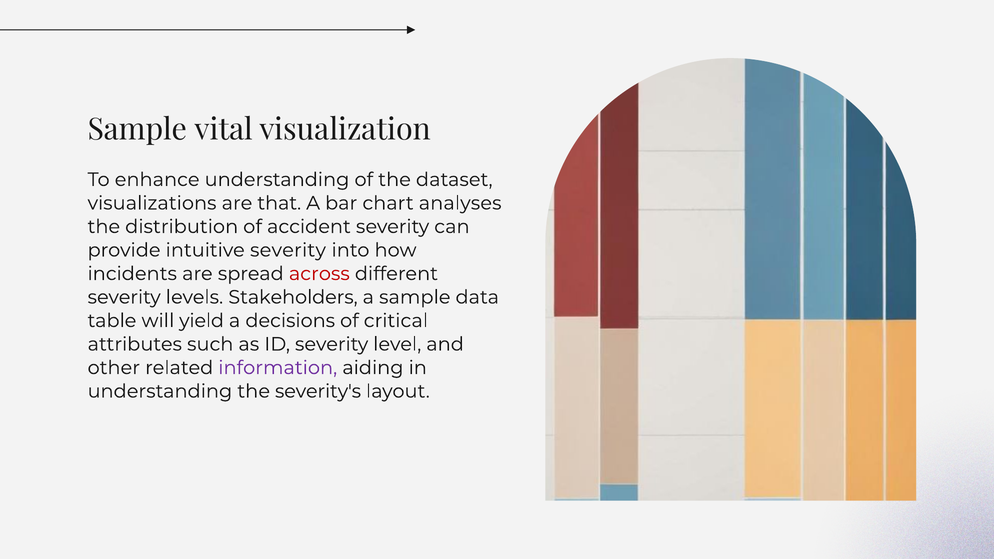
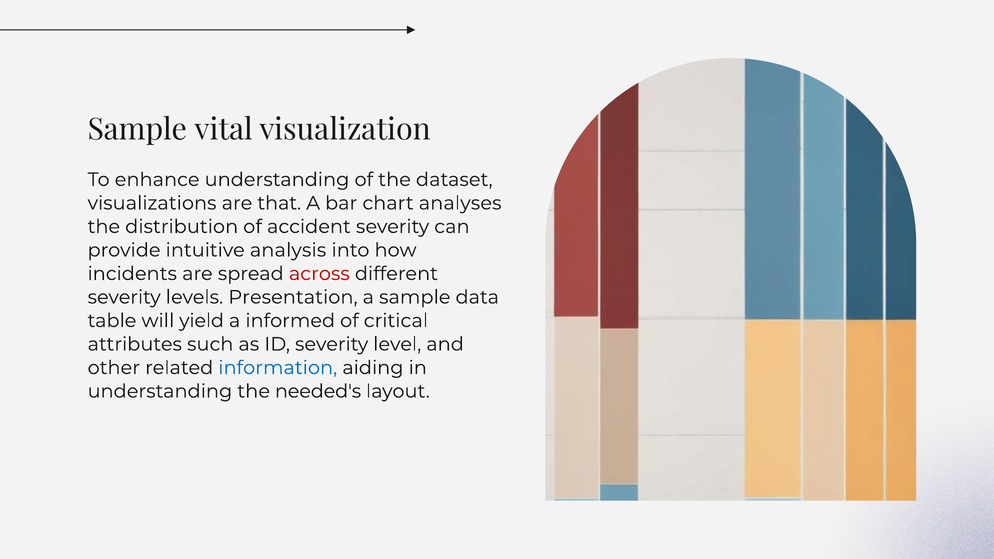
intuitive severity: severity -> analysis (288, 250)
Stakeholders: Stakeholders -> Presentation (293, 297)
decisions: decisions -> informed (290, 321)
information colour: purple -> blue (278, 368)
severity's: severity's -> needed's (318, 391)
